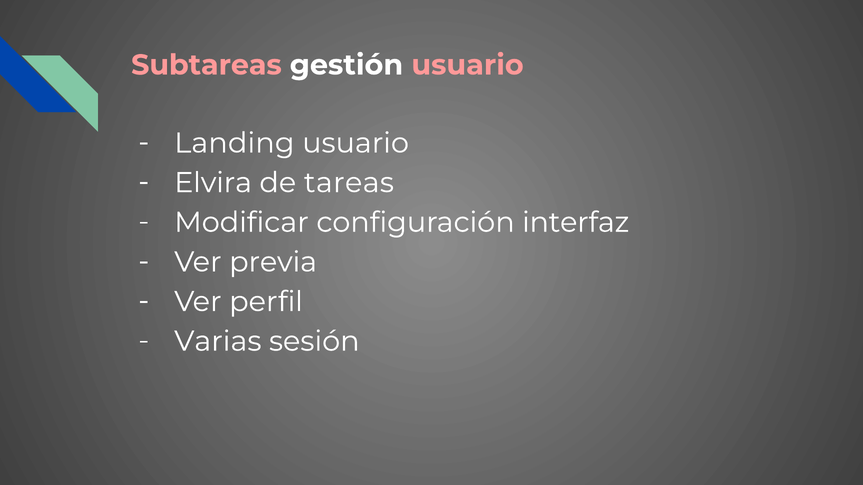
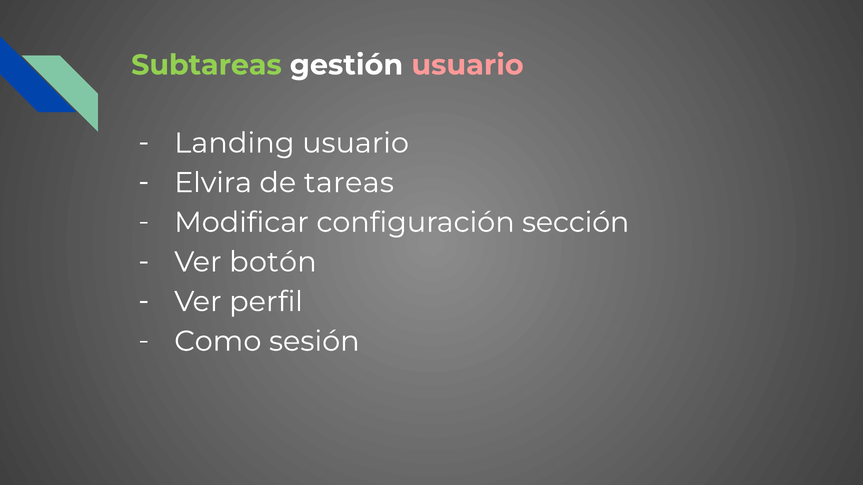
Subtareas colour: pink -> light green (206, 65)
interfaz: interfaz -> sección (576, 223)
previa: previa -> botón (273, 262)
Varias: Varias -> Como (218, 342)
